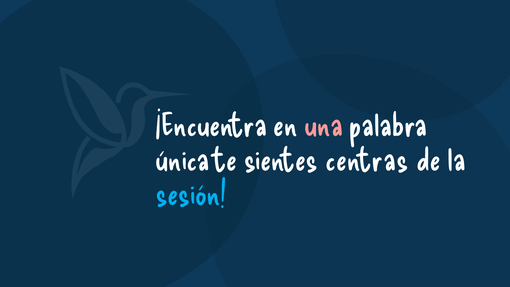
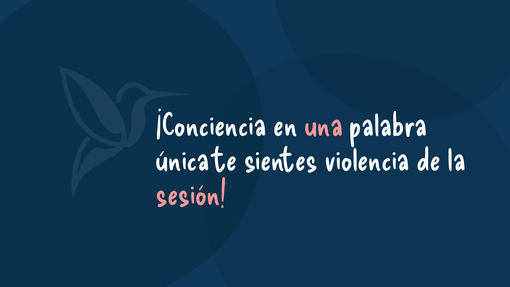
¡Encuentra: ¡Encuentra -> ¡Conciencia (211, 126)
centras: centras -> violencia (367, 160)
sesión colour: light blue -> pink (191, 195)
